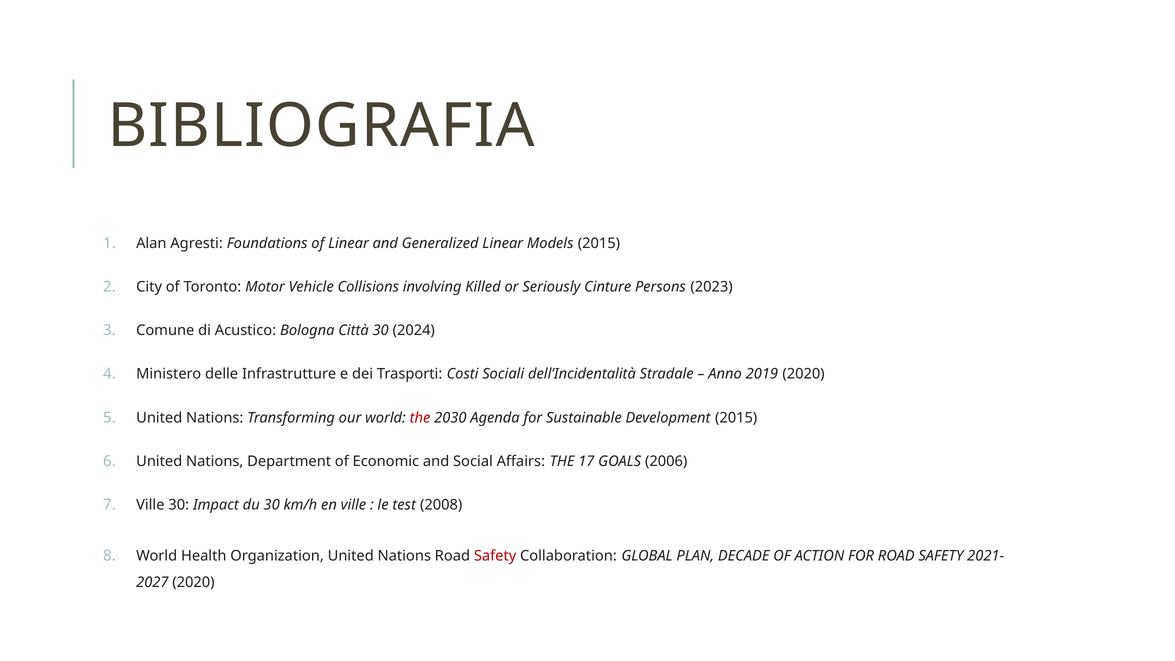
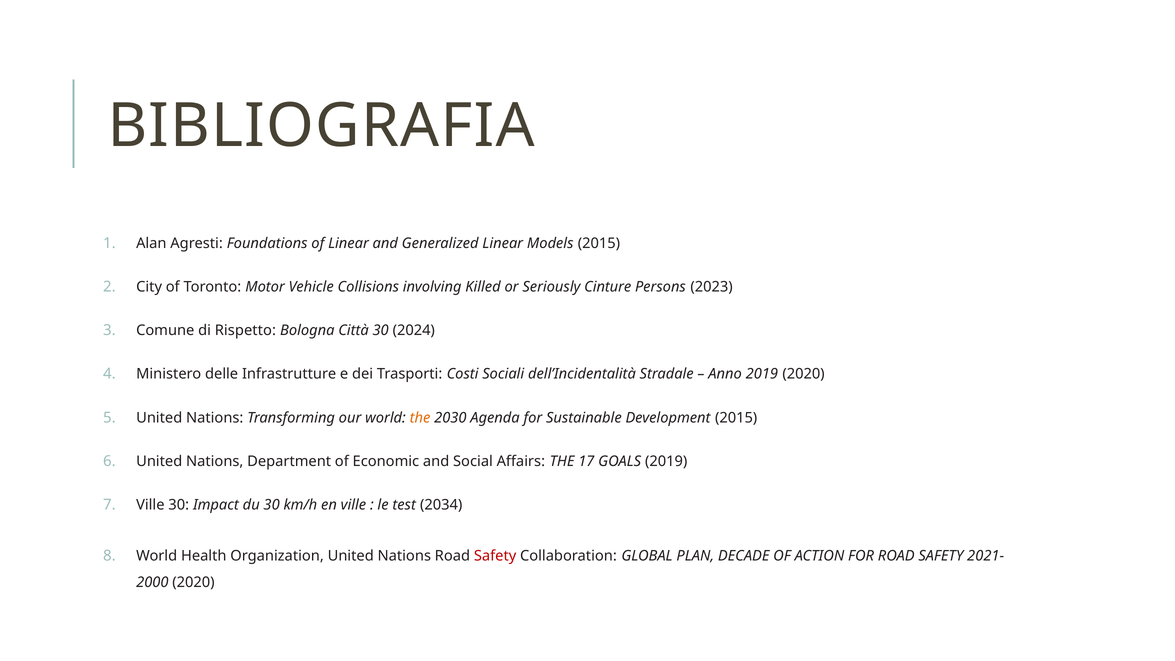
Acustico: Acustico -> Rispetto (245, 331)
the colour: red -> orange (420, 418)
GOALS 2006: 2006 -> 2019 (666, 461)
2008: 2008 -> 2034 (441, 505)
2027: 2027 -> 2000 (152, 582)
